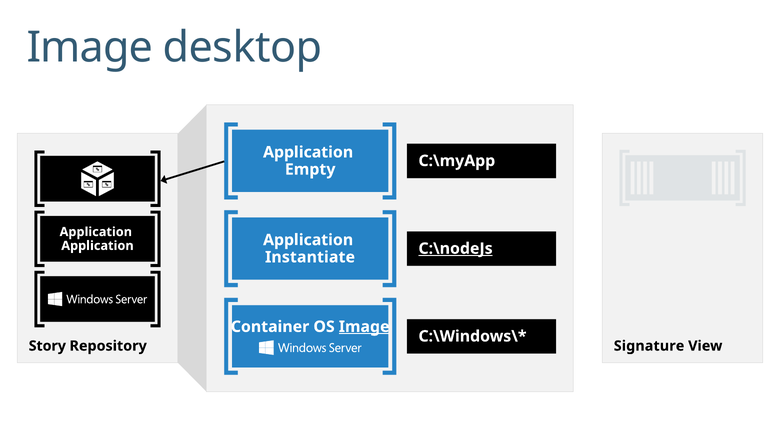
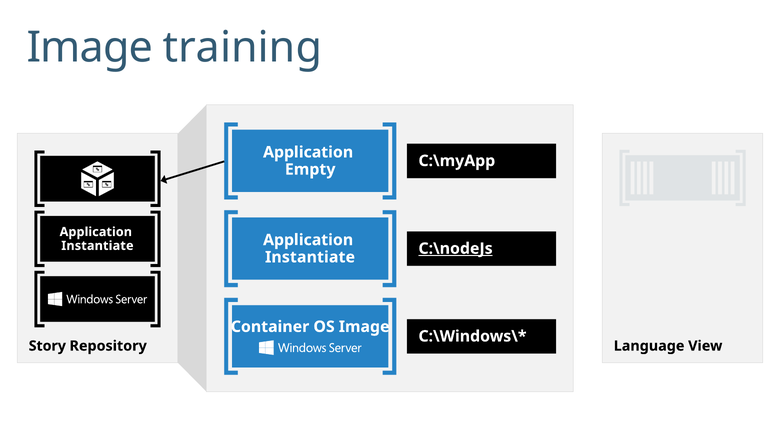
desktop: desktop -> training (242, 47)
Application: Application -> Instantiate (97, 246)
Image underline: present -> none (364, 327)
Signature: Signature -> Language (649, 346)
